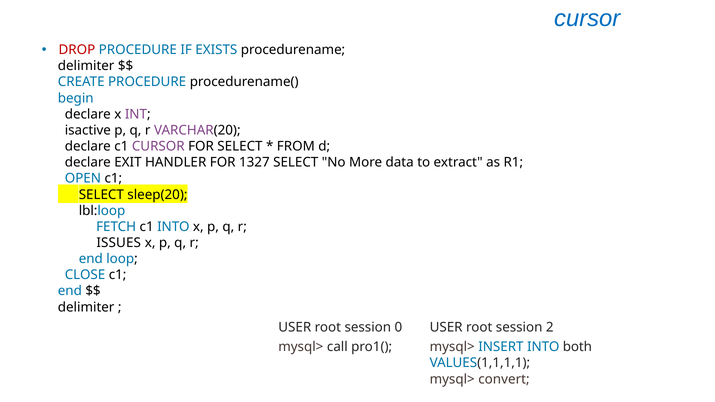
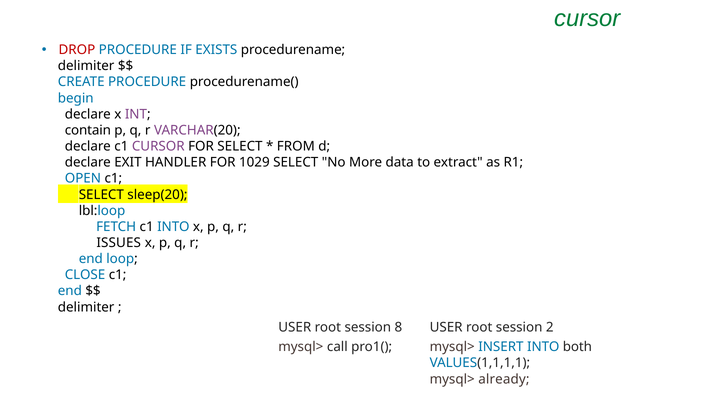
cursor colour: blue -> green (587, 19)
isactive: isactive -> contain (88, 130)
1327: 1327 -> 1029 (254, 163)
0: 0 -> 8 (398, 327)
convert: convert -> already (504, 379)
